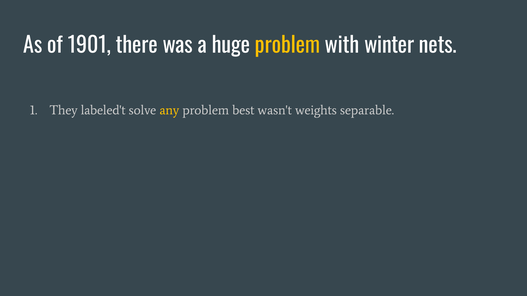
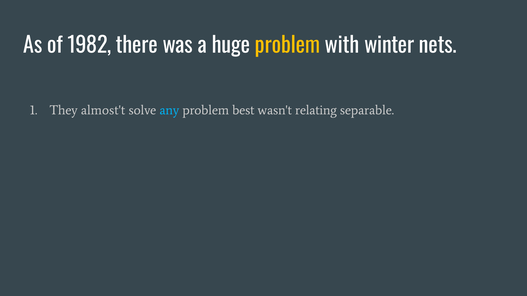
1901: 1901 -> 1982 (89, 46)
labeled't: labeled't -> almost't (103, 110)
any colour: yellow -> light blue (169, 110)
weights: weights -> relating (316, 110)
